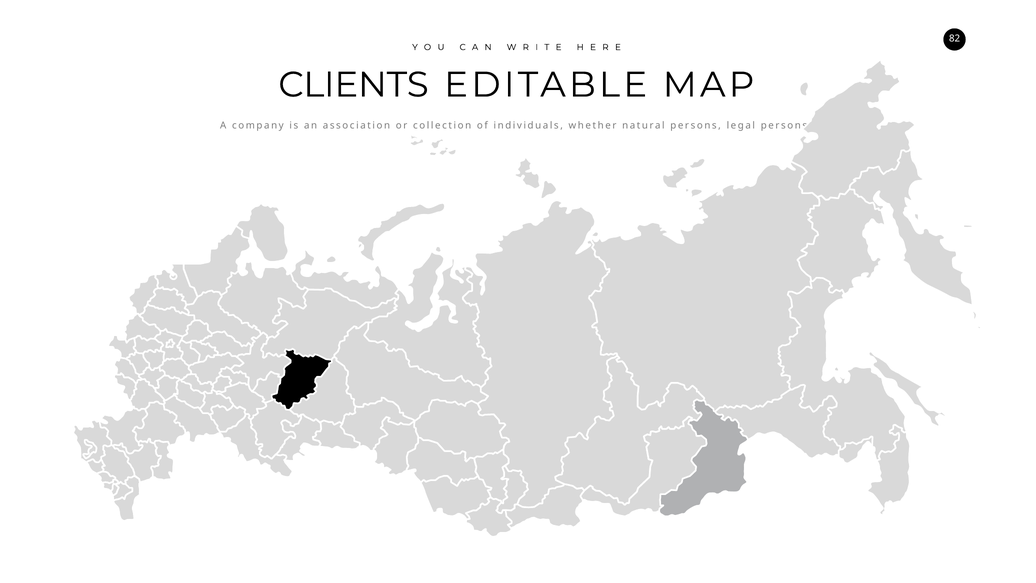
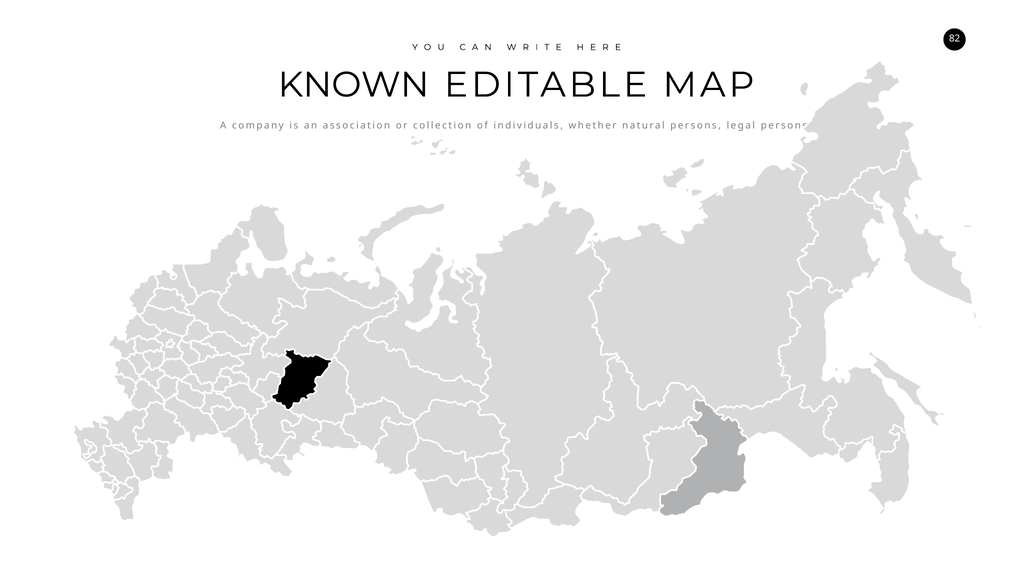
CLIENTS: CLIENTS -> KNOWN (354, 85)
